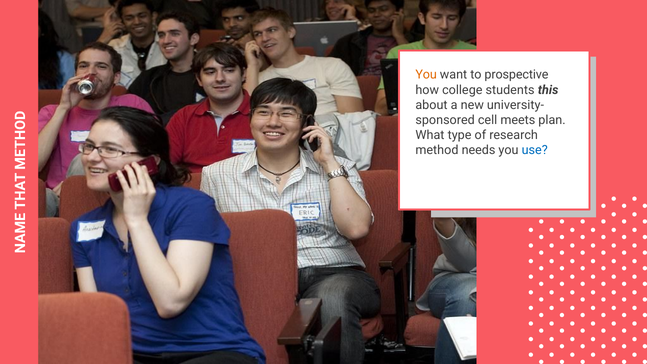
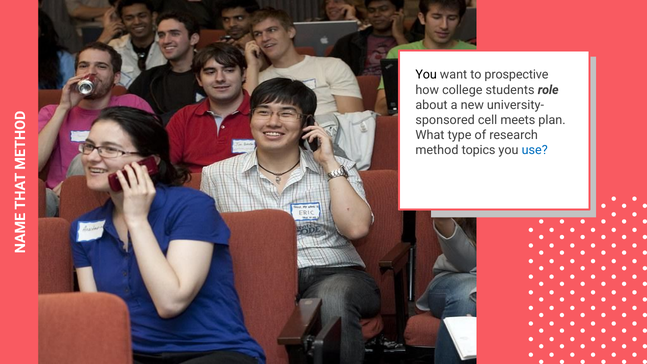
You colour: orange -> black (426, 75)
this: this -> role (548, 90)
needs: needs -> topics (479, 150)
